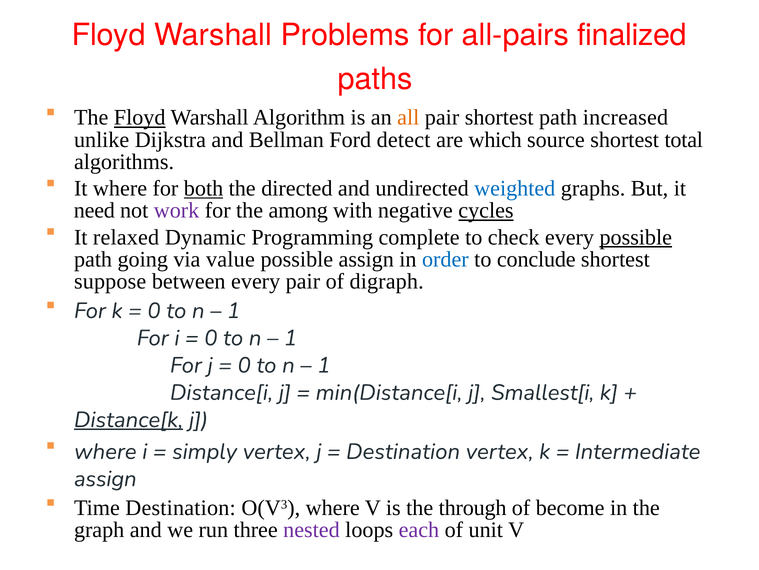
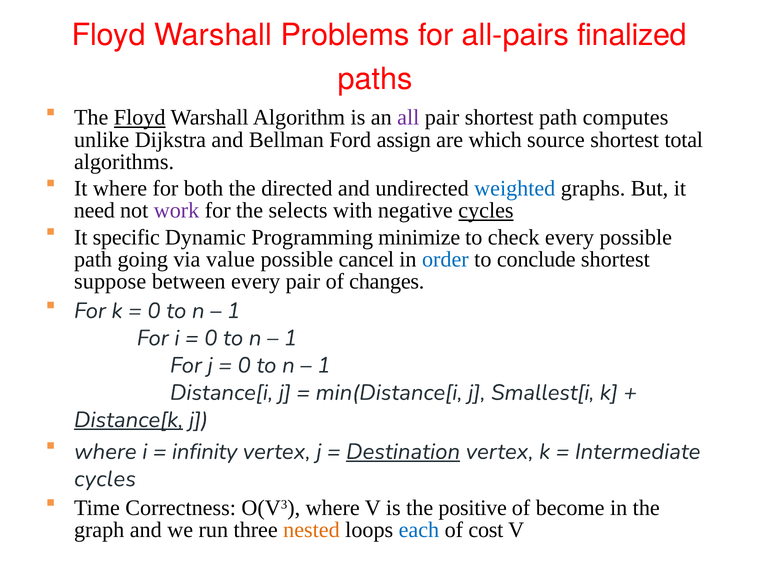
all colour: orange -> purple (408, 117)
increased: increased -> computes (626, 117)
detect: detect -> assign (404, 140)
both underline: present -> none (204, 188)
among: among -> selects (298, 210)
relaxed: relaxed -> specific (126, 237)
complete: complete -> minimize (419, 237)
possible underline: present -> none (636, 237)
possible assign: assign -> cancel (366, 259)
digraph: digraph -> changes (387, 281)
simply: simply -> infinity (205, 451)
Destination underline: none -> present (403, 451)
assign: assign -> cycles (105, 478)
Time Destination: Destination -> Correctness (181, 507)
through: through -> positive (473, 507)
nested colour: purple -> orange (311, 529)
each colour: purple -> blue (419, 529)
unit: unit -> cost (486, 529)
